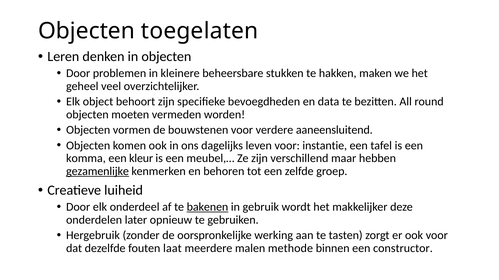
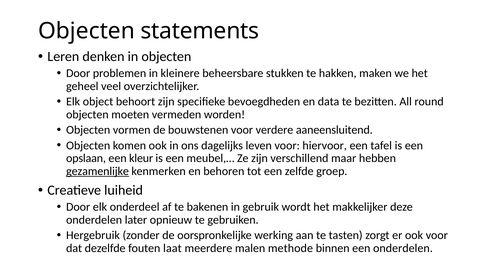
toegelaten: toegelaten -> statements (200, 31)
instantie: instantie -> hiervoor (325, 146)
komma: komma -> opslaan (86, 159)
bakenen underline: present -> none (207, 207)
een constructor: constructor -> onderdelen (403, 249)
